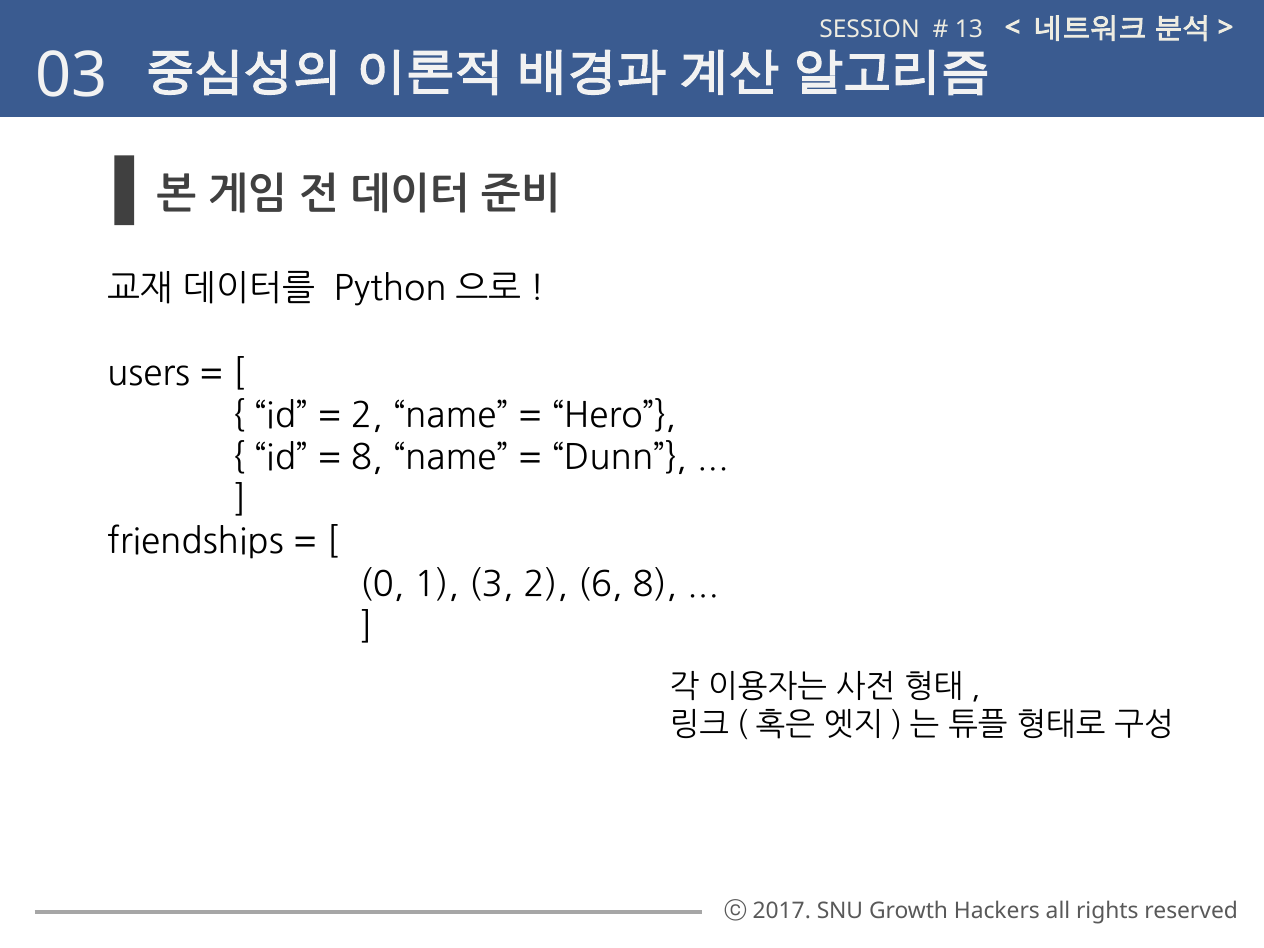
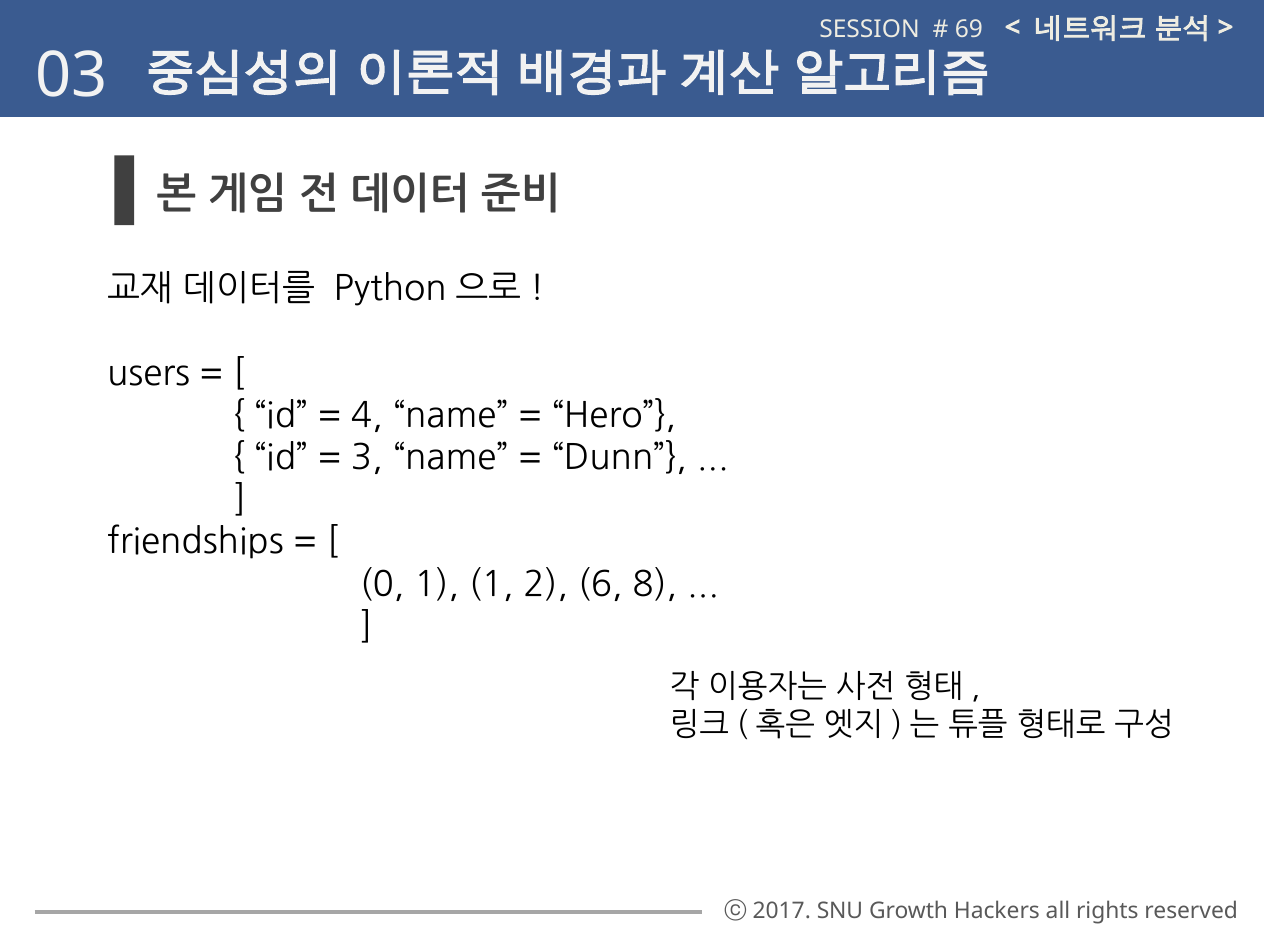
13: 13 -> 69 (969, 29)
2: 2 -> 4 (367, 416)
8: 8 -> 3 (367, 458)
1 3: 3 -> 1 (491, 584)
